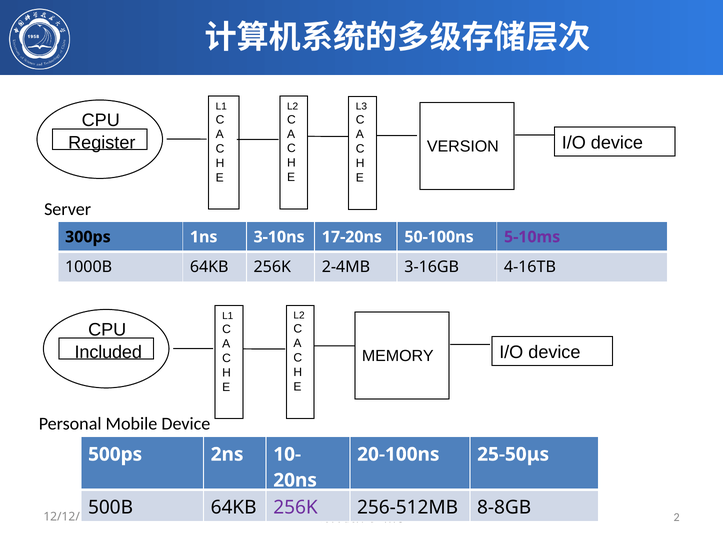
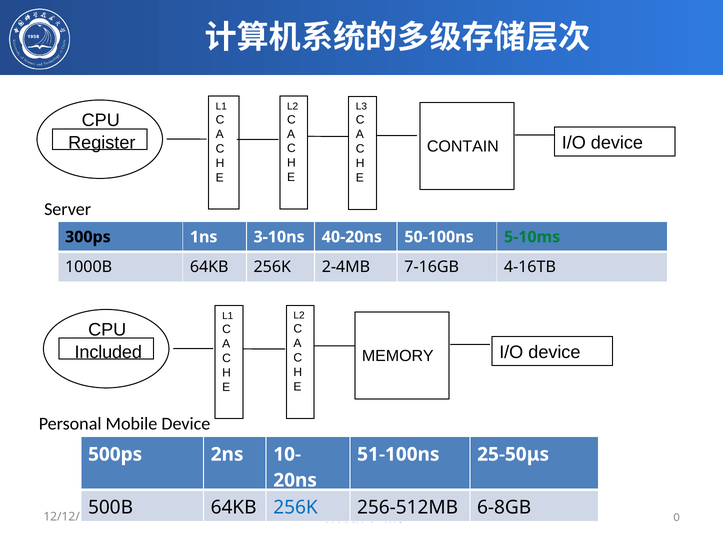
VERSION: VERSION -> CONTAIN (463, 147)
17-20ns: 17-20ns -> 40-20ns (352, 237)
5-10ms colour: purple -> green (532, 237)
3-16GB: 3-16GB -> 7-16GB (432, 267)
20-100ns: 20-100ns -> 51-100ns (398, 455)
256K colour: purple -> blue (296, 508)
8-8GB: 8-8GB -> 6-8GB (504, 508)
2: 2 -> 0 (677, 518)
